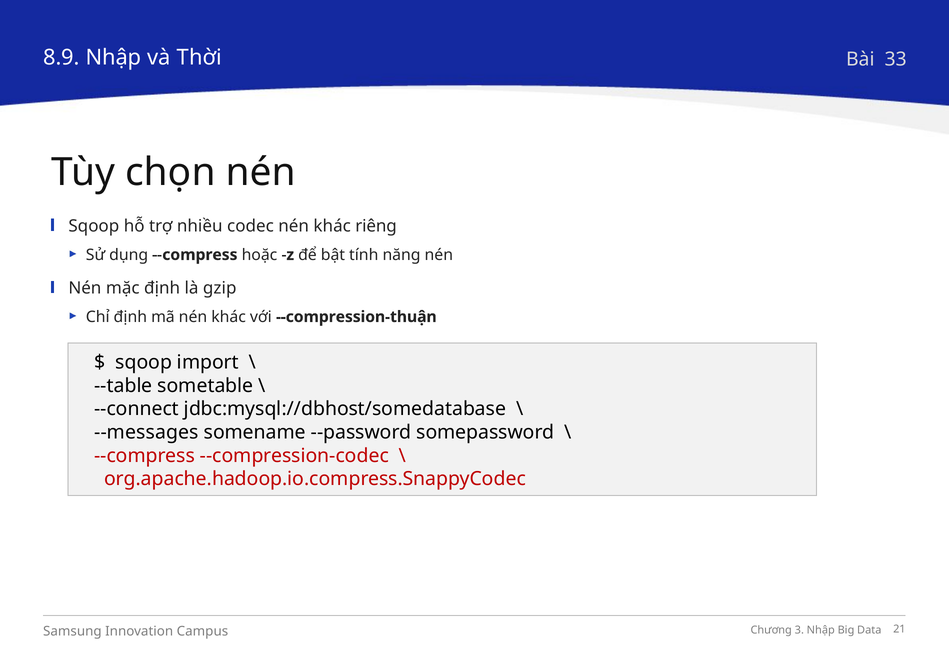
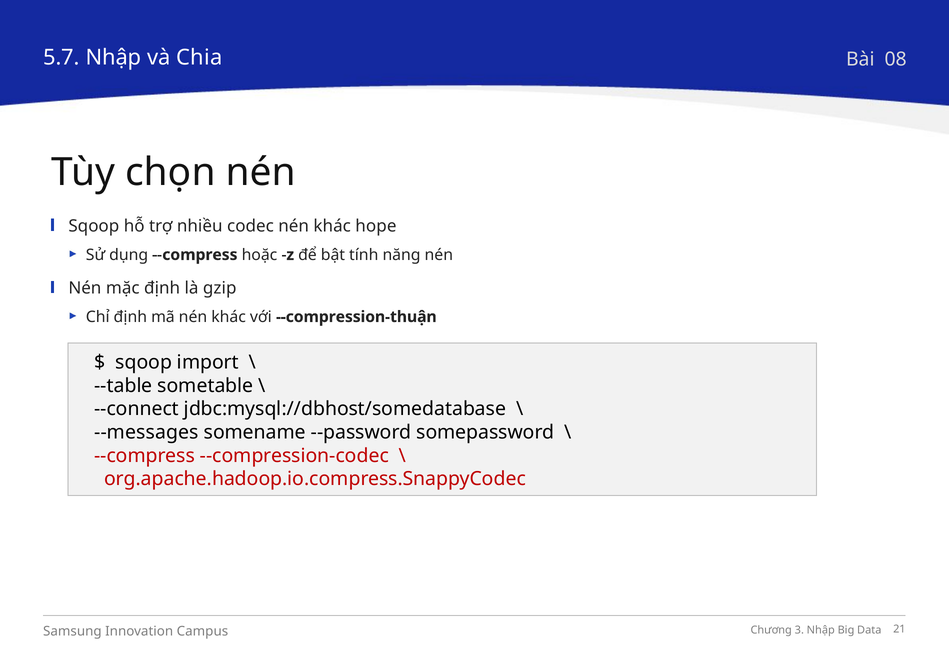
8.9: 8.9 -> 5.7 (61, 58)
Thời: Thời -> Chia (199, 58)
33: 33 -> 08 (896, 59)
riêng: riêng -> hope (376, 226)
